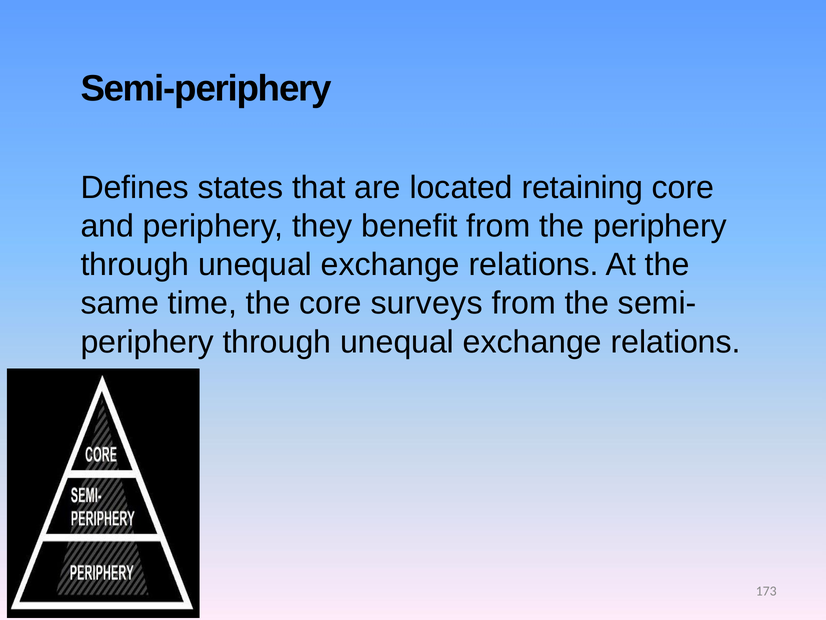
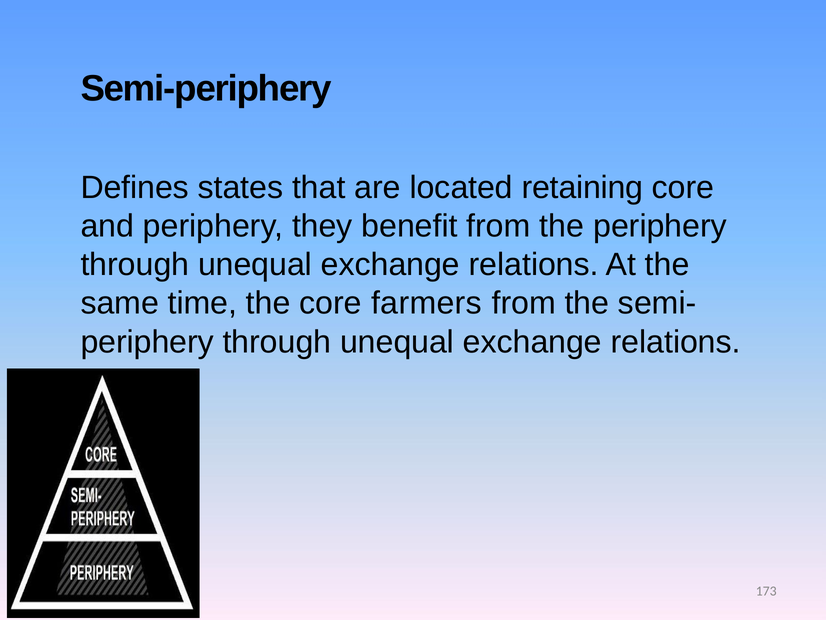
surveys: surveys -> farmers (427, 303)
